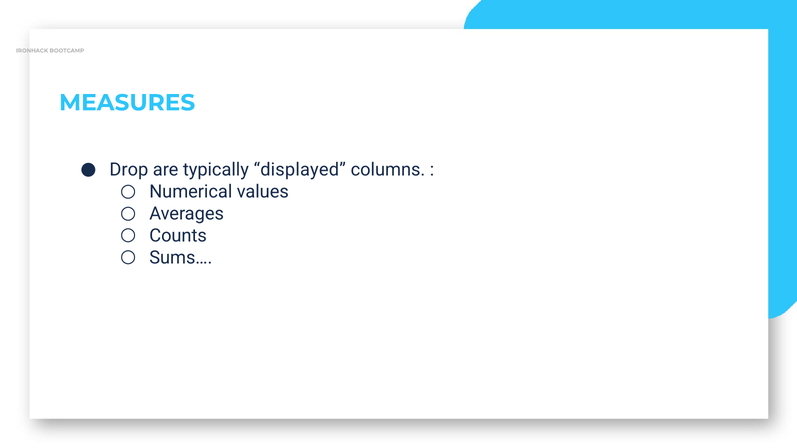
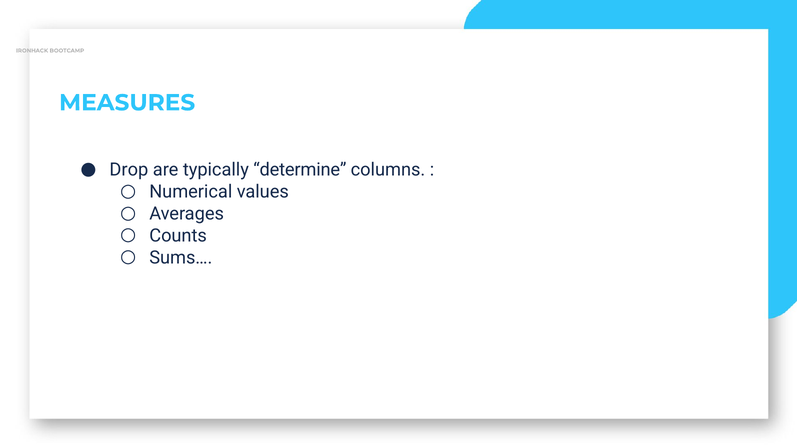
displayed: displayed -> determine (300, 170)
